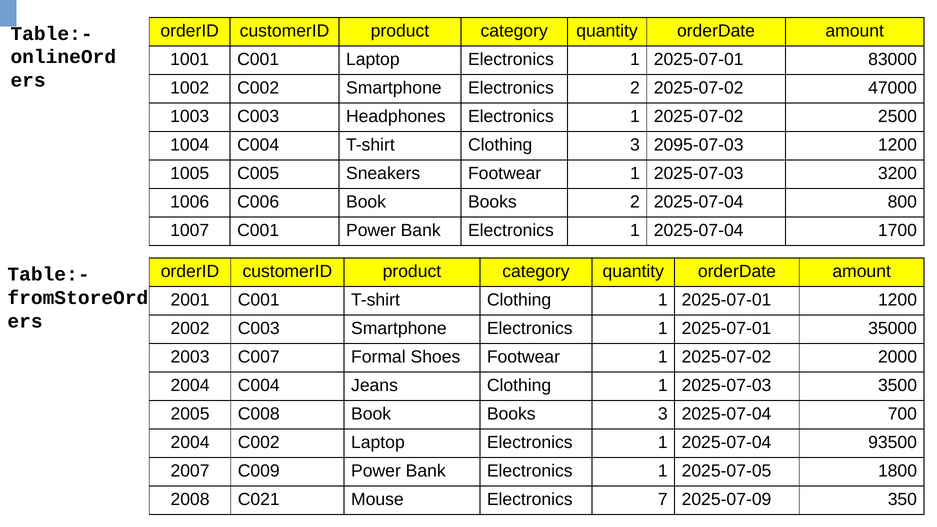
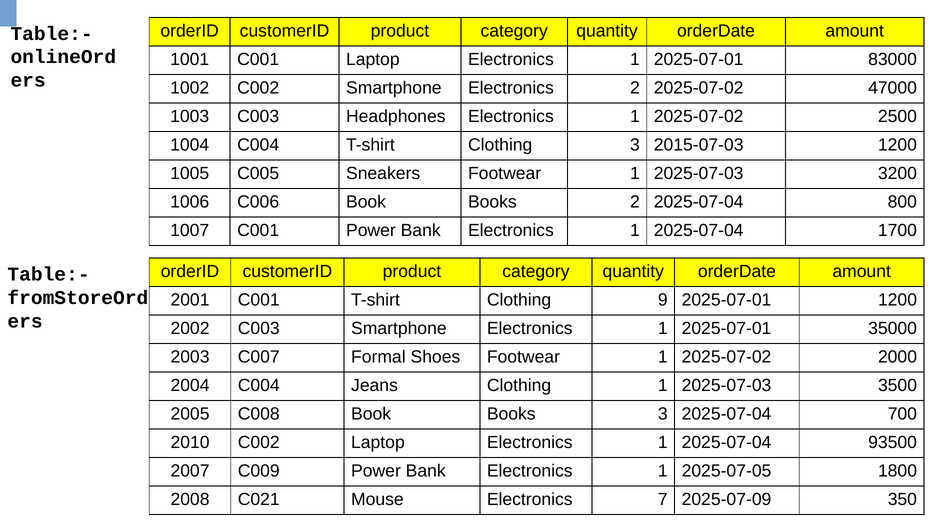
2095-07-03: 2095-07-03 -> 2015-07-03 (699, 145)
T-shirt Clothing 1: 1 -> 9 (663, 300)
2004: 2004 -> 2010 (190, 443)
